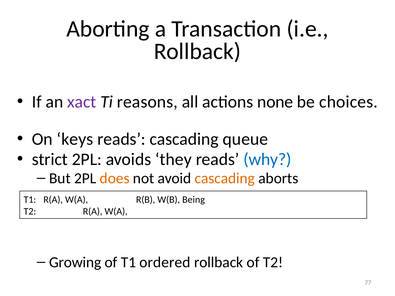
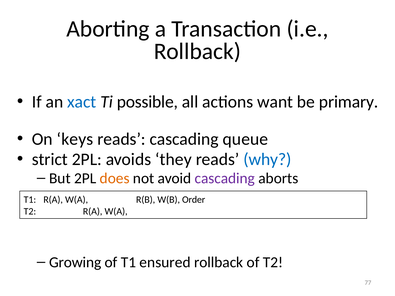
xact colour: purple -> blue (82, 102)
reasons: reasons -> possible (147, 102)
none: none -> want (275, 102)
choices: choices -> primary (349, 102)
cascading colour: orange -> purple (225, 178)
Being: Being -> Order (194, 200)
ordered: ordered -> ensured (165, 262)
